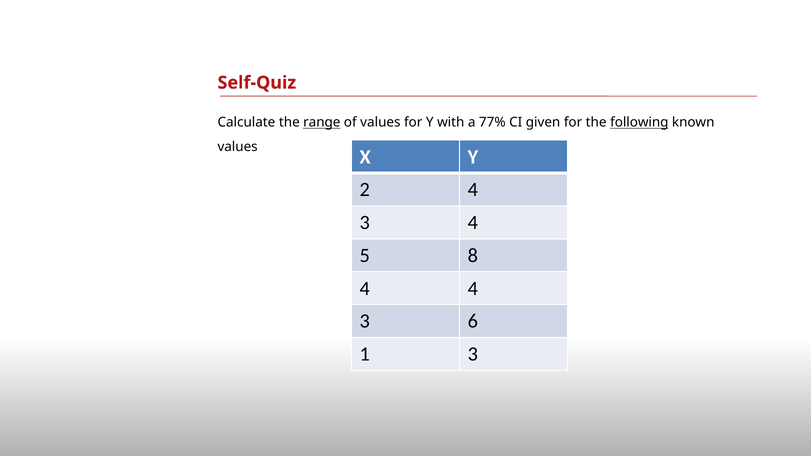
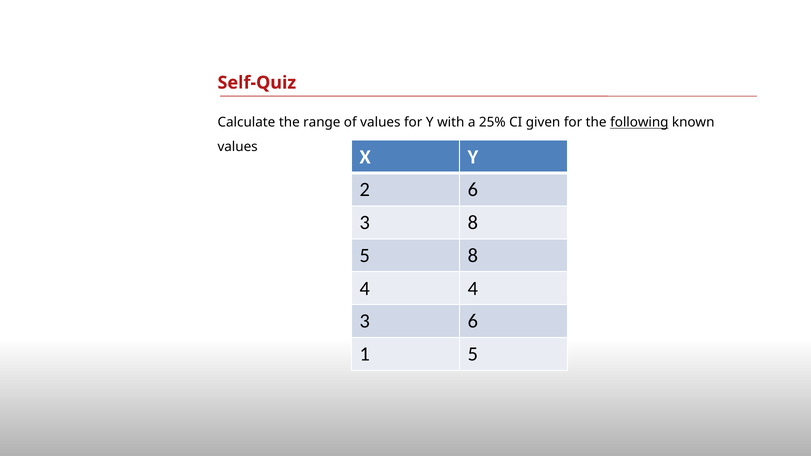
range underline: present -> none (322, 123)
77%: 77% -> 25% (492, 123)
2 4: 4 -> 6 (473, 190)
3 4: 4 -> 8 (473, 223)
1 3: 3 -> 5 (473, 354)
